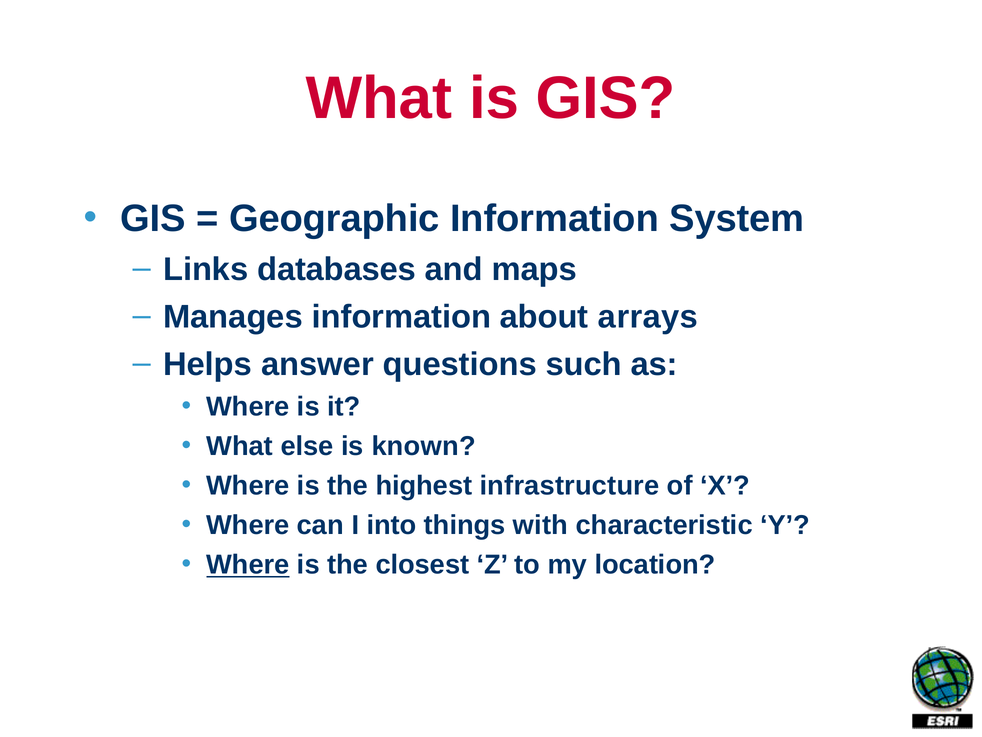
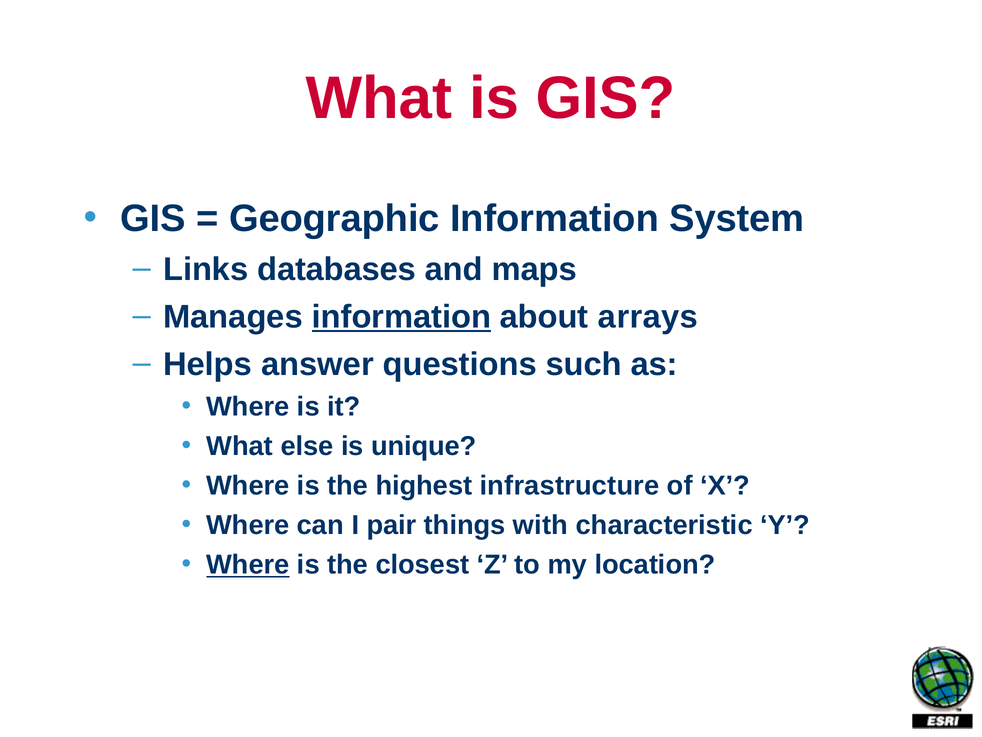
information underline: none -> present (401, 317)
known: known -> unique (424, 446)
into: into -> pair (392, 525)
